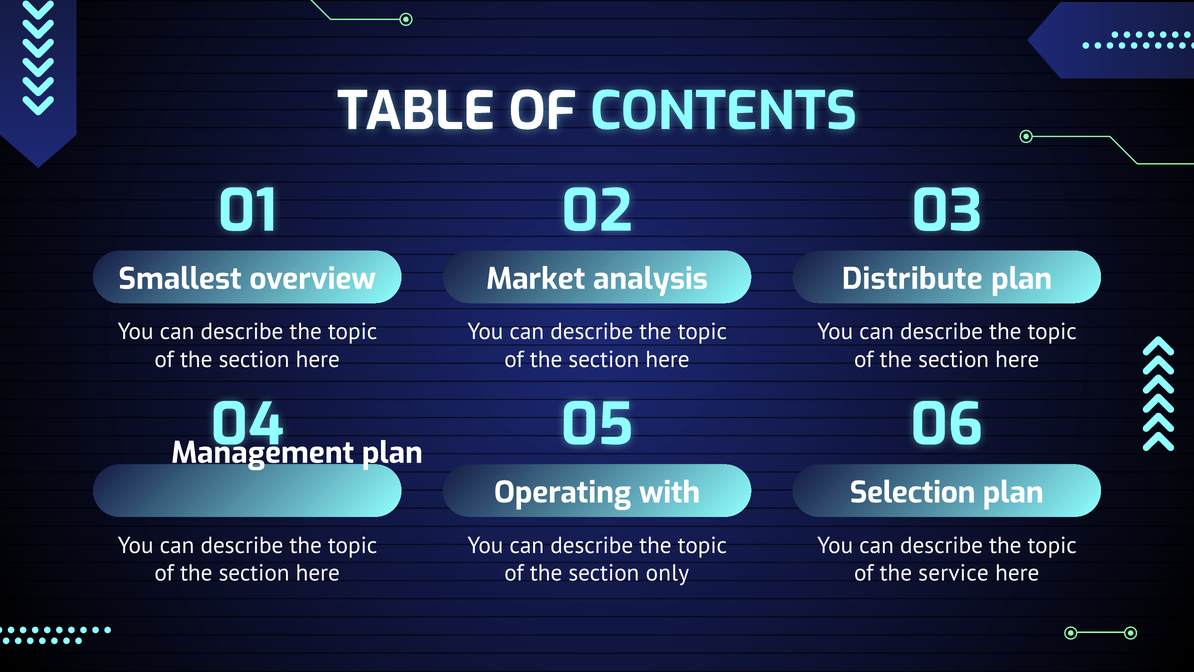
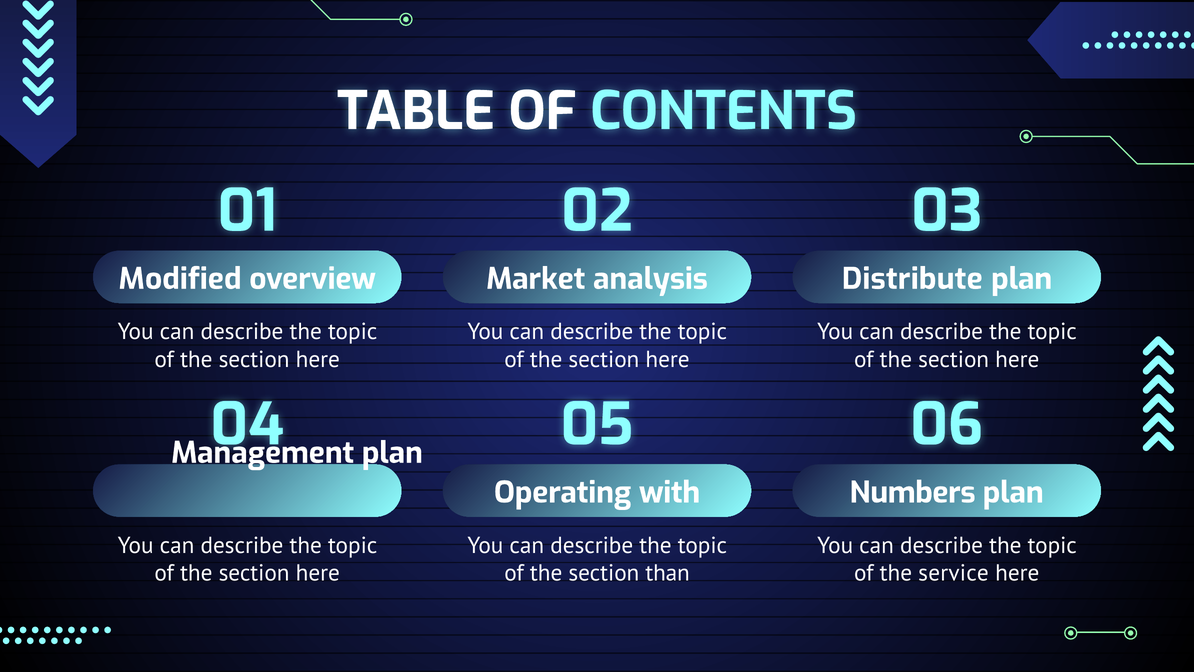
Smallest: Smallest -> Modified (180, 279)
Selection: Selection -> Numbers (913, 492)
only: only -> than (668, 573)
